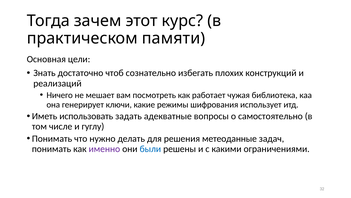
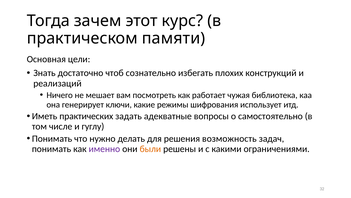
использовать: использовать -> практических (86, 116)
метеоданные: метеоданные -> возможность (229, 138)
были colour: blue -> orange (150, 149)
